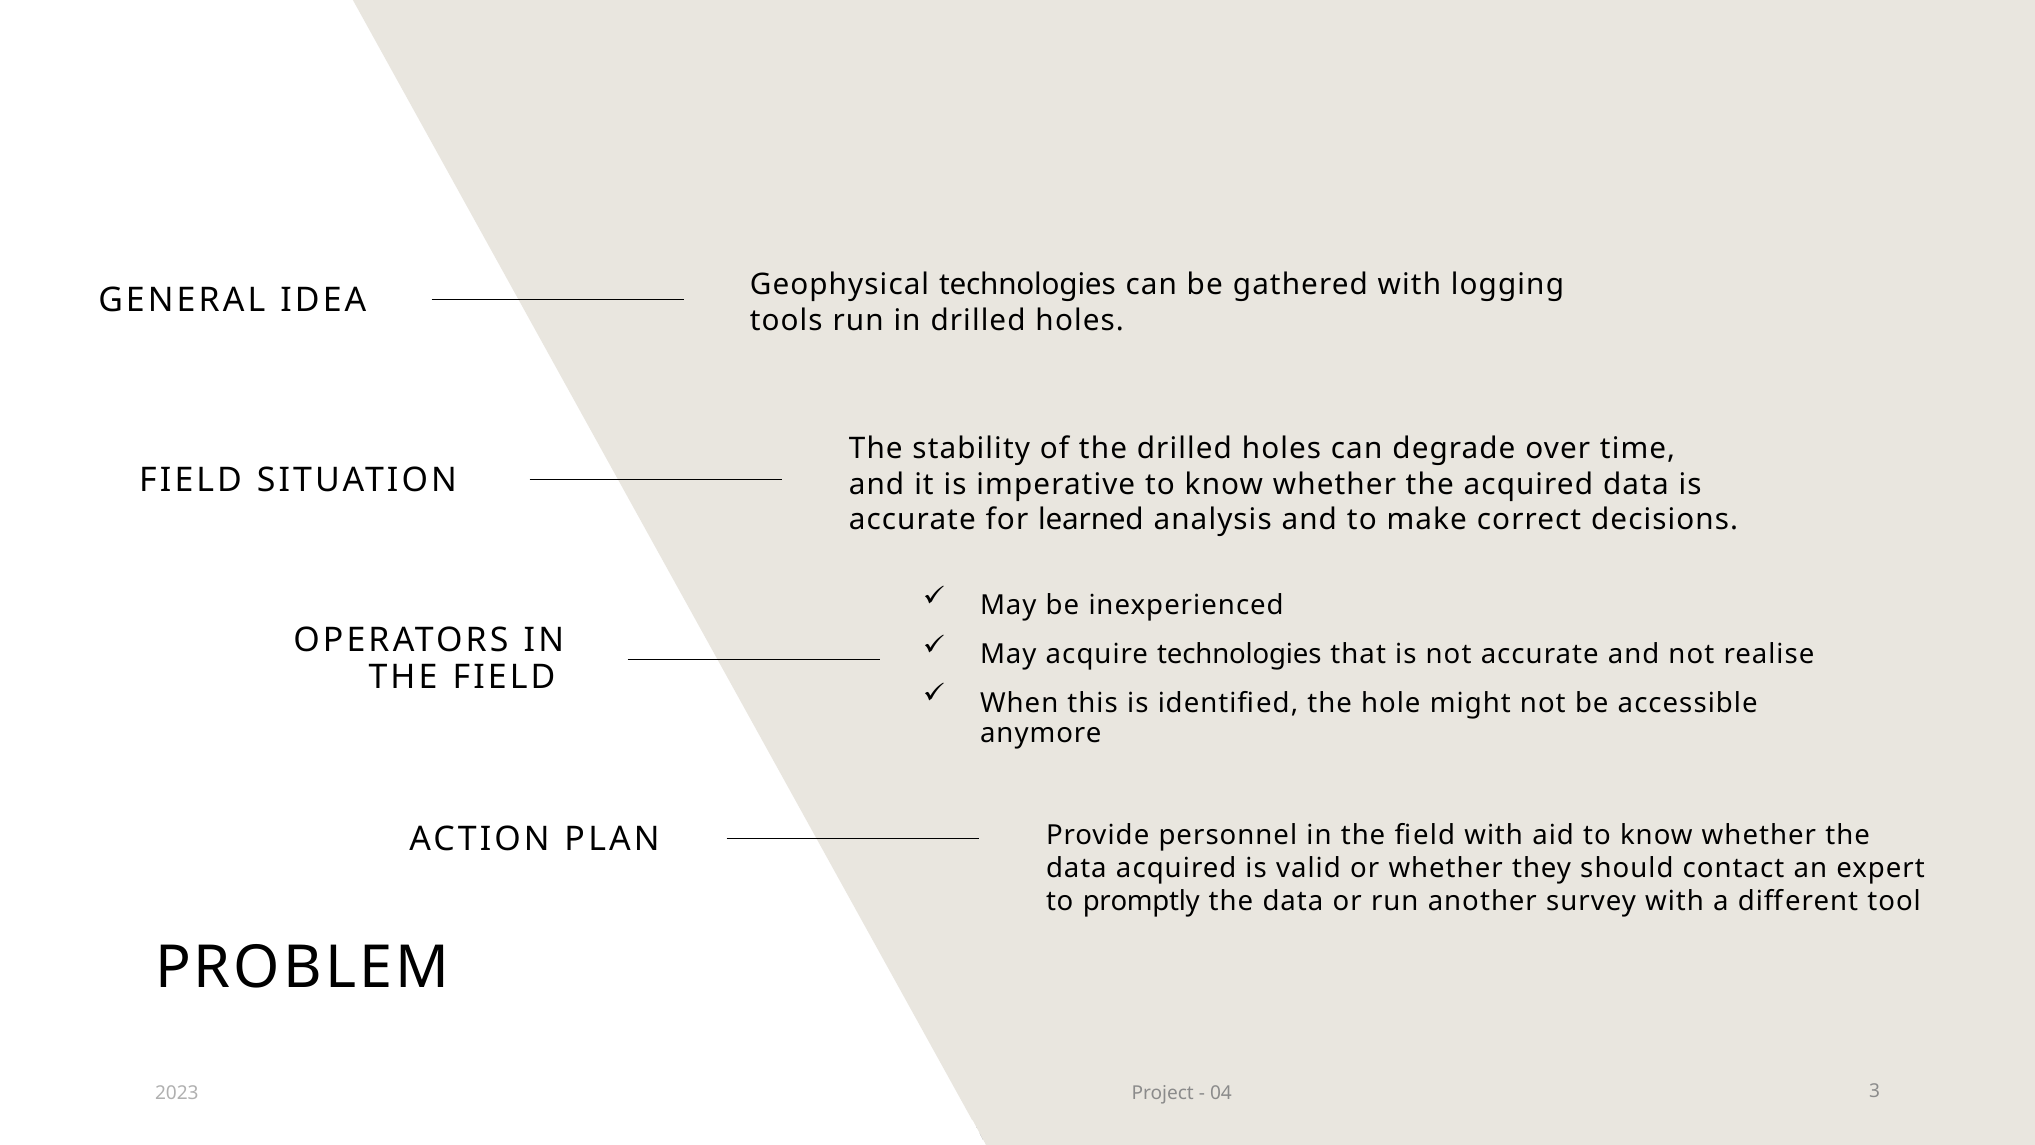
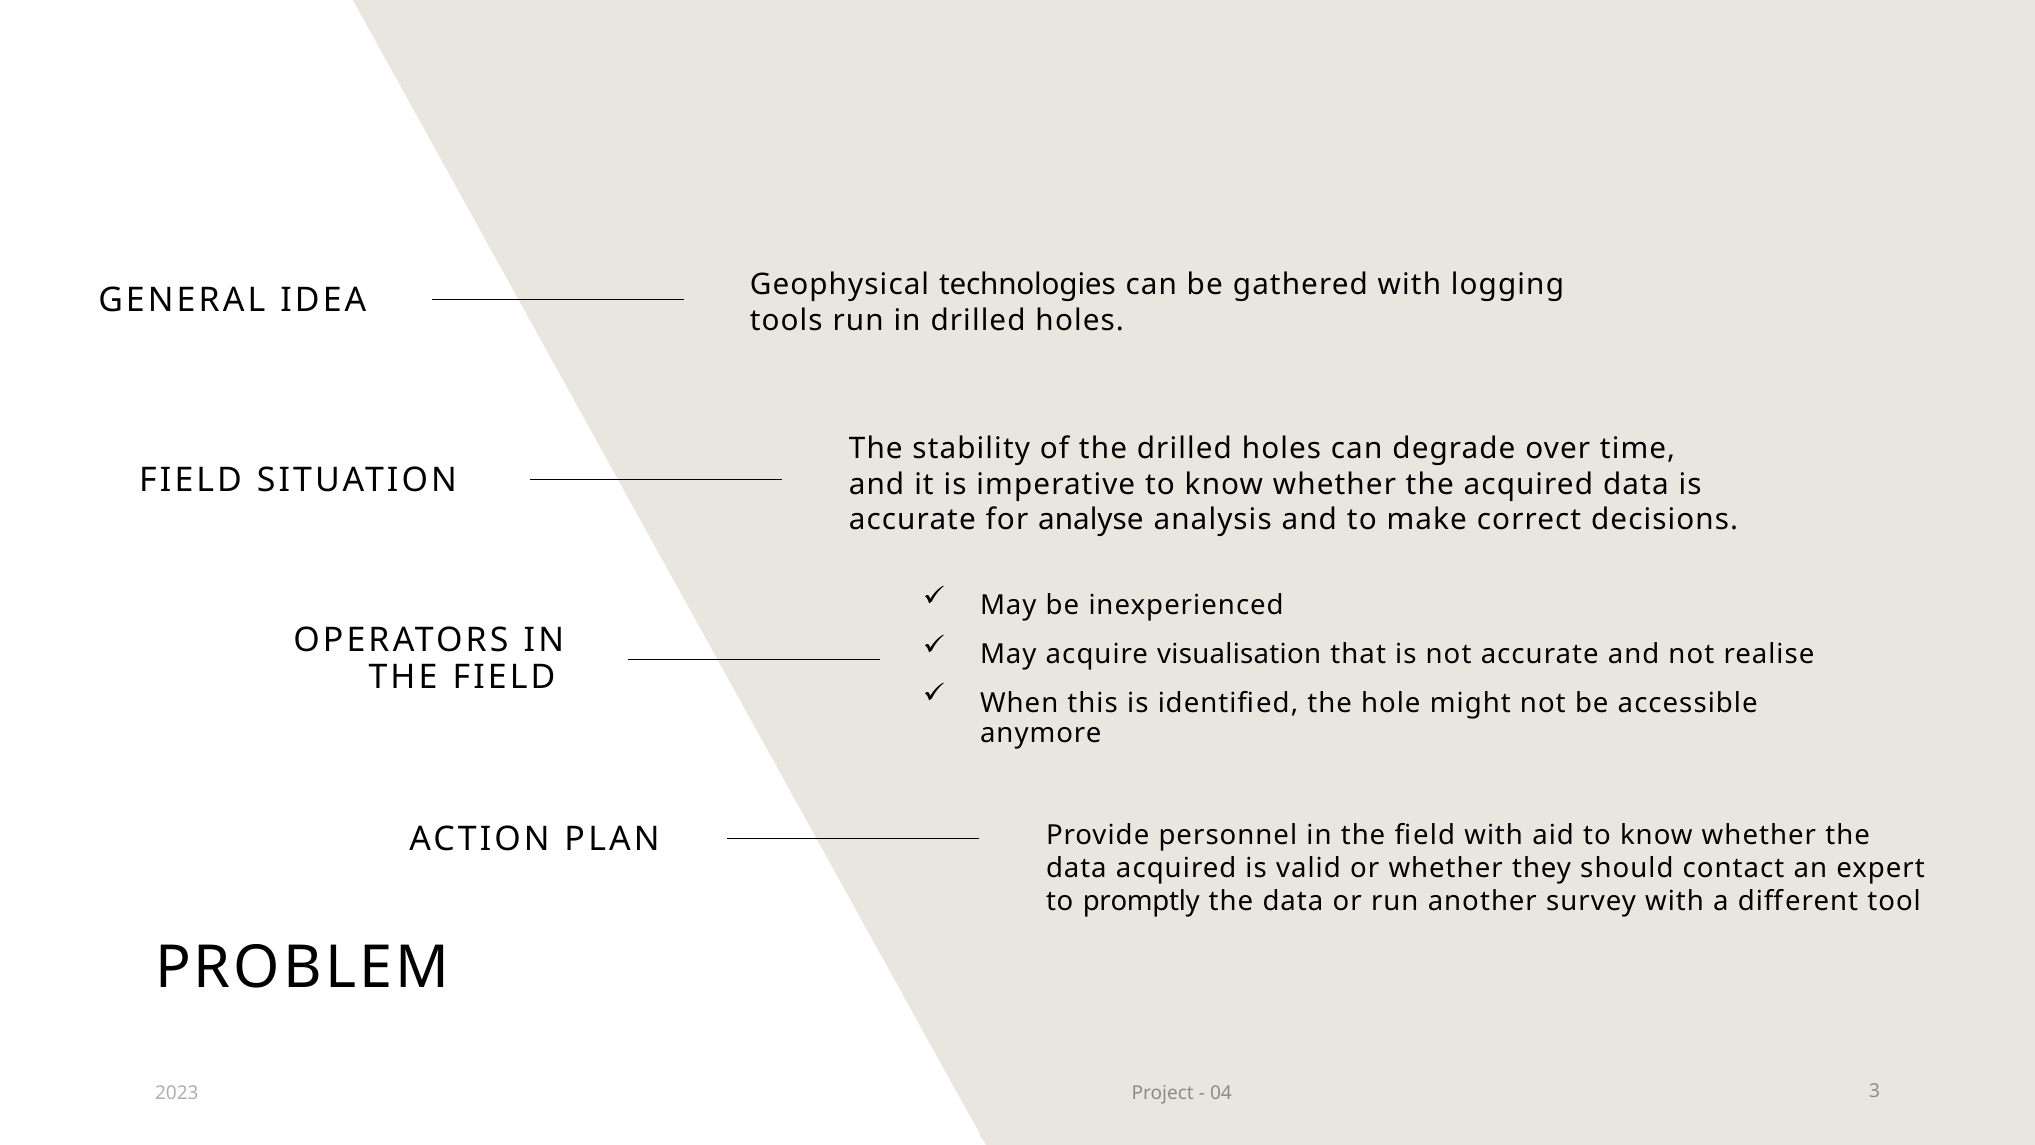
learned: learned -> analyse (1091, 520)
acquire technologies: technologies -> visualisation (1239, 655)
